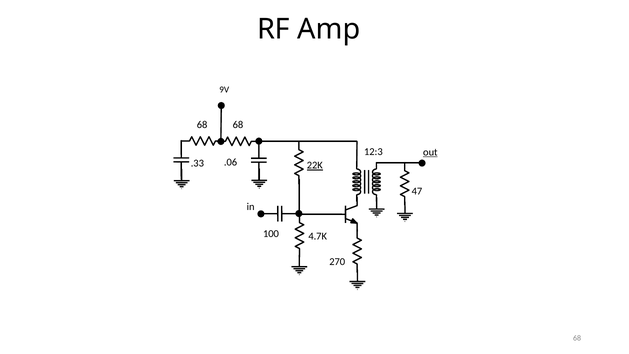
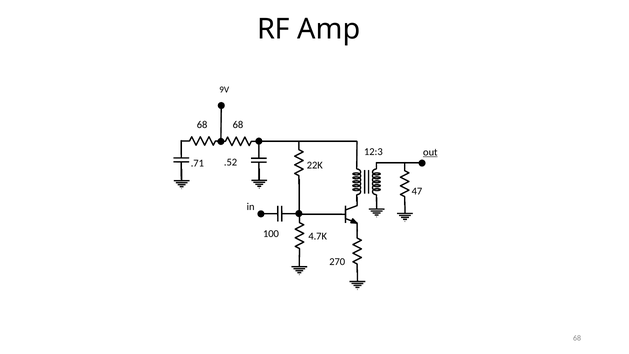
.06: .06 -> .52 (231, 162)
.33: .33 -> .71 (197, 163)
22K underline: present -> none (315, 165)
